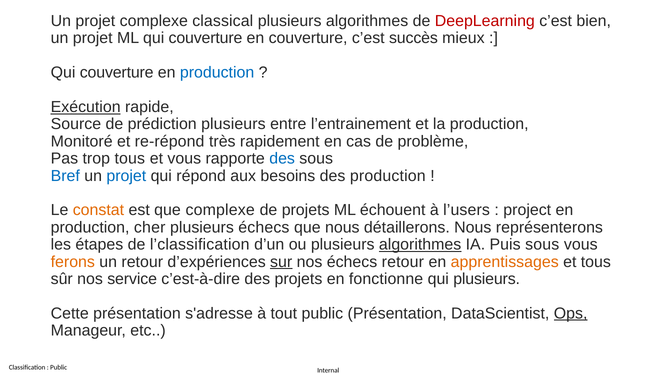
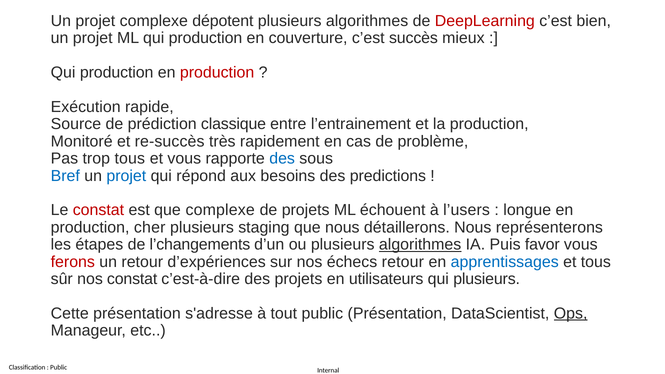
classical: classical -> dépotent (223, 21)
ML qui couverture: couverture -> production (205, 38)
couverture: couverture -> production (117, 73)
production colour: blue -> red (217, 73)
Exécution underline: present -> none (86, 107)
prédiction plusieurs: plusieurs -> classique (234, 124)
re-répond: re-répond -> re-succès (170, 141)
des production: production -> predictions (388, 176)
constat colour: orange -> red (98, 210)
project: project -> longue (527, 210)
plusieurs échecs: échecs -> staging (264, 227)
l’classification: l’classification -> l’changements (200, 245)
Puis sous: sous -> favor (542, 245)
ferons colour: orange -> red (73, 262)
sur underline: present -> none (281, 262)
apprentissages colour: orange -> blue (505, 262)
nos service: service -> constat (132, 279)
fonctionne: fonctionne -> utilisateurs (386, 279)
